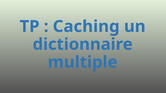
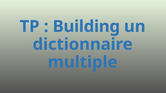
Caching: Caching -> Building (86, 27)
